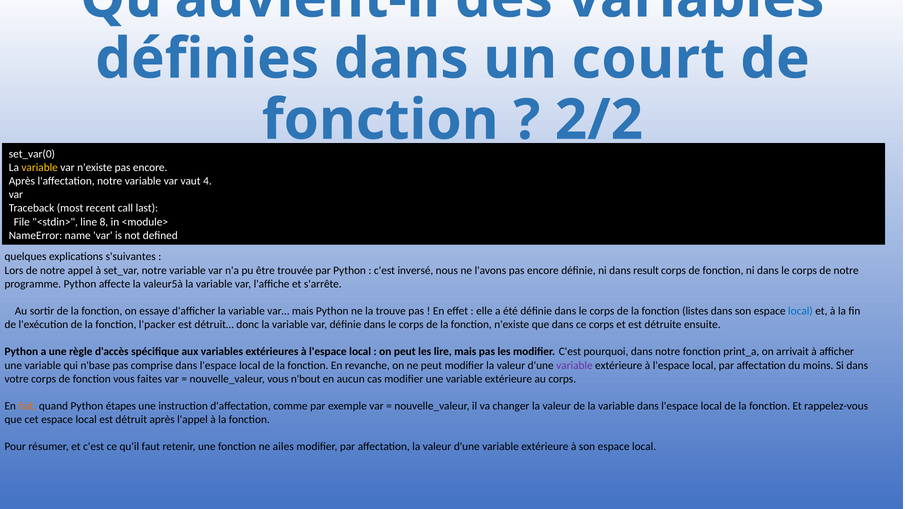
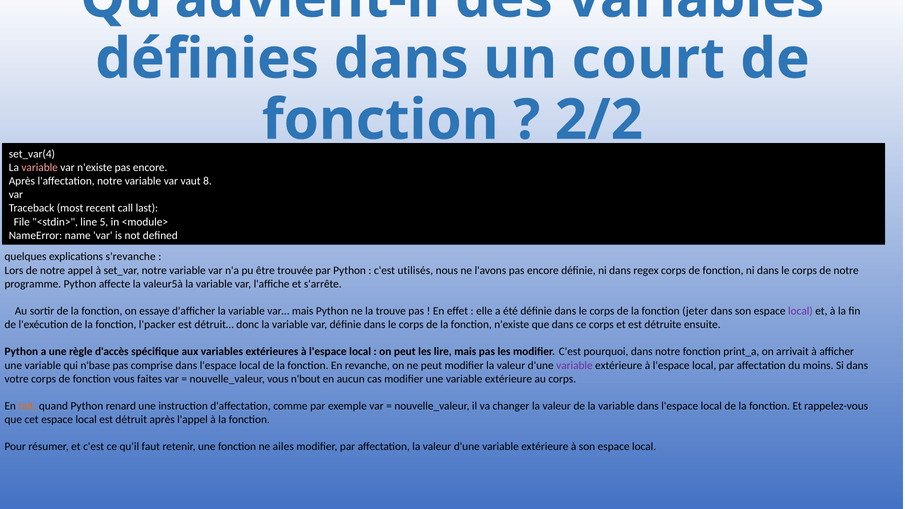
set_var(0: set_var(0 -> set_var(4 (32, 154)
variable colour: yellow -> pink (40, 168)
4: 4 -> 8 (207, 181)
8: 8 -> 5 (104, 222)
s'suivantes: s'suivantes -> s'revanche (131, 257)
inversé: inversé -> utilisés (415, 270)
result: result -> regex (646, 270)
listes: listes -> jeter (695, 311)
local colour: blue -> purple (800, 311)
étapes: étapes -> renard (121, 406)
